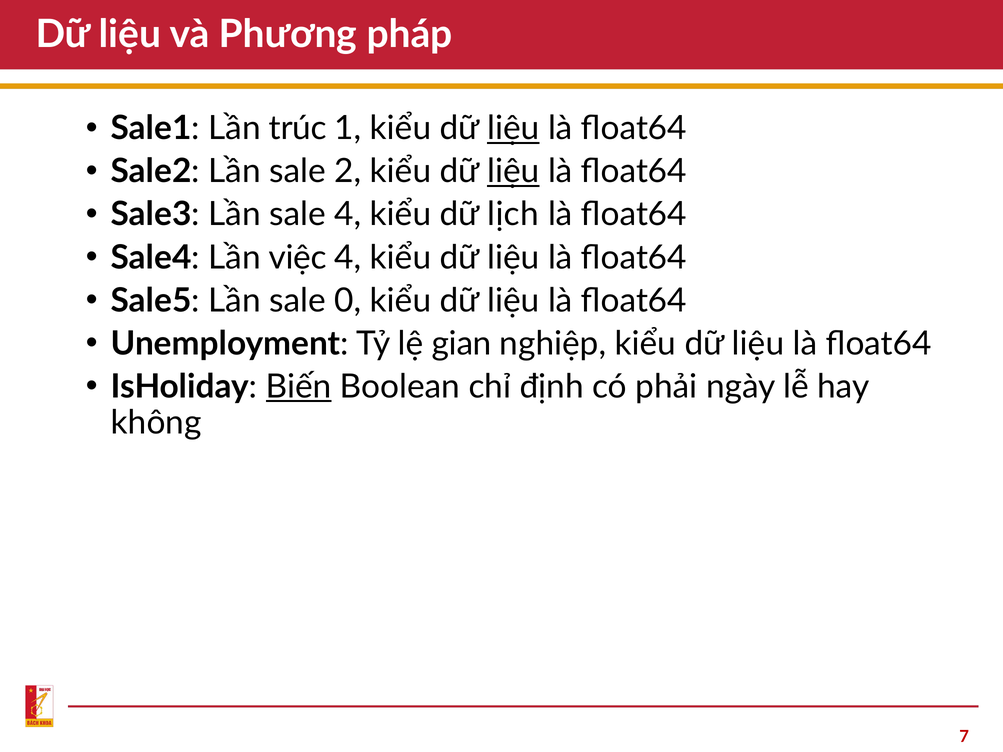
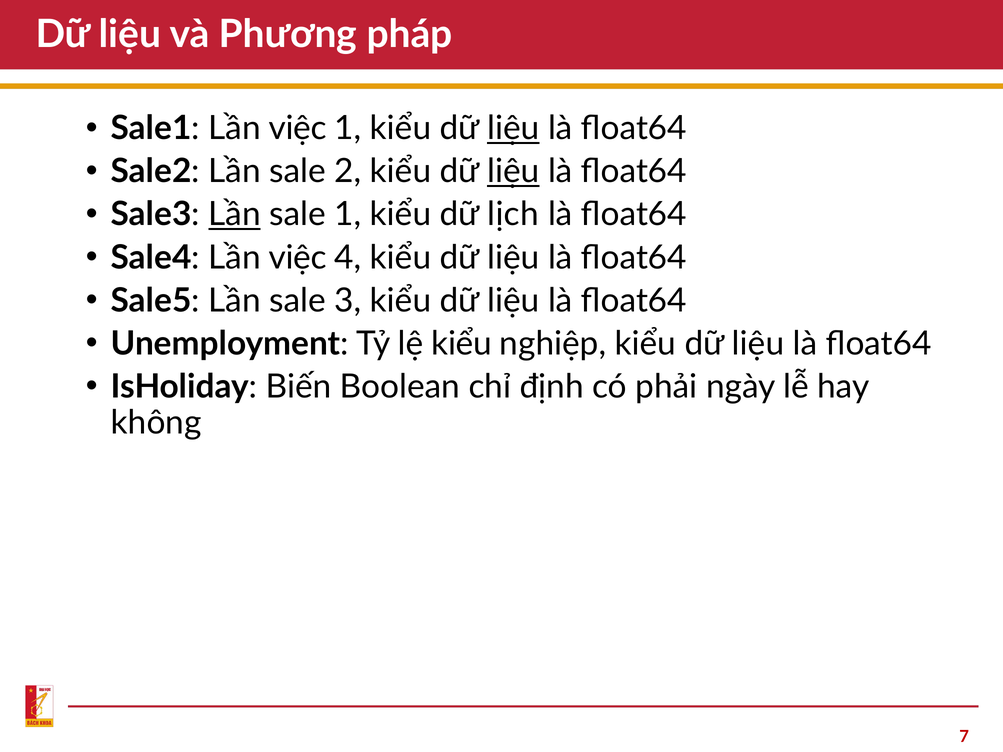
Sale1 Lần trúc: trúc -> việc (298, 128)
Lần underline: none -> present (235, 215)
sale 4: 4 -> 1 (348, 215)
0: 0 -> 3 (348, 301)
lệ gian: gian -> kiểu (462, 344)
Biến underline: present -> none (299, 387)
